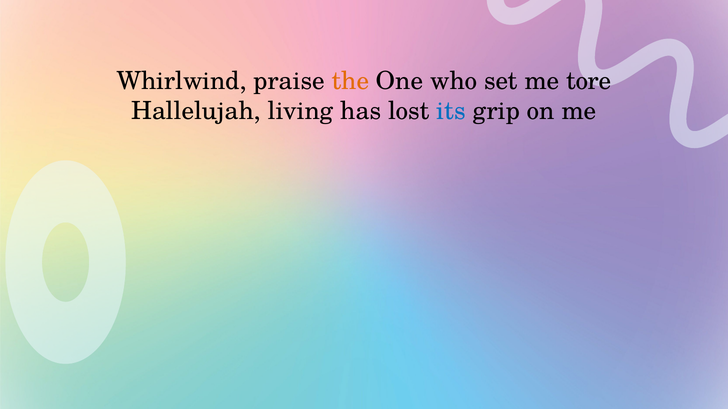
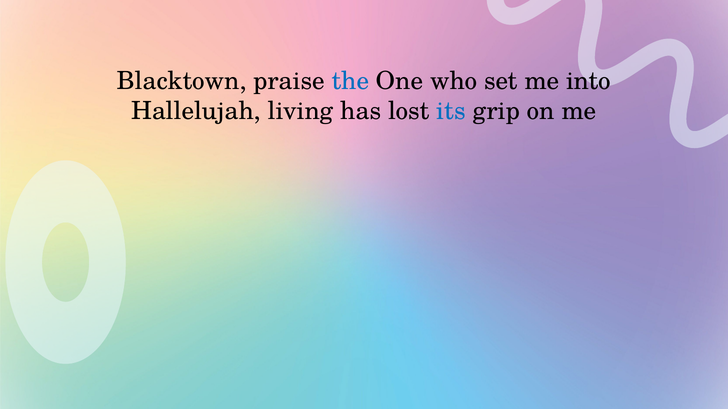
Whirlwind: Whirlwind -> Blacktown (182, 81)
the colour: orange -> blue (350, 81)
tore: tore -> into (589, 81)
